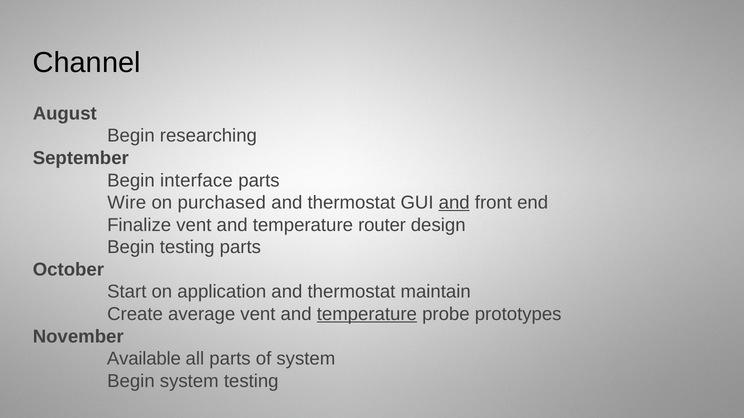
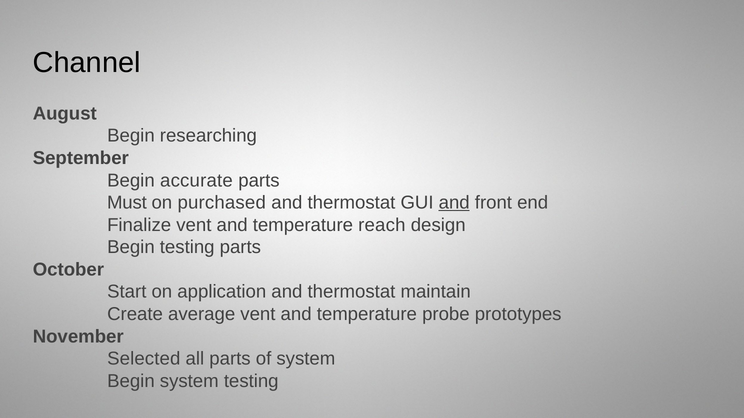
interface: interface -> accurate (196, 181)
Wire: Wire -> Must (127, 203)
router: router -> reach (382, 225)
temperature underline: present -> none (367, 315)
Available: Available -> Selected (144, 359)
